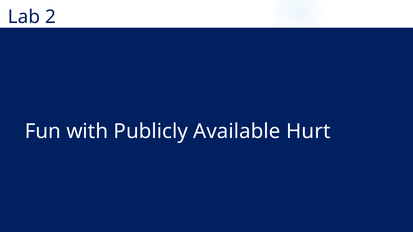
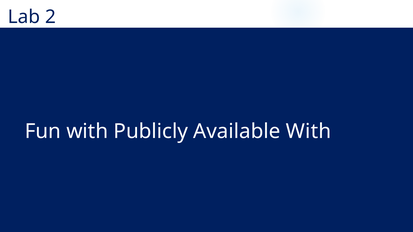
Available Hurt: Hurt -> With (308, 132)
